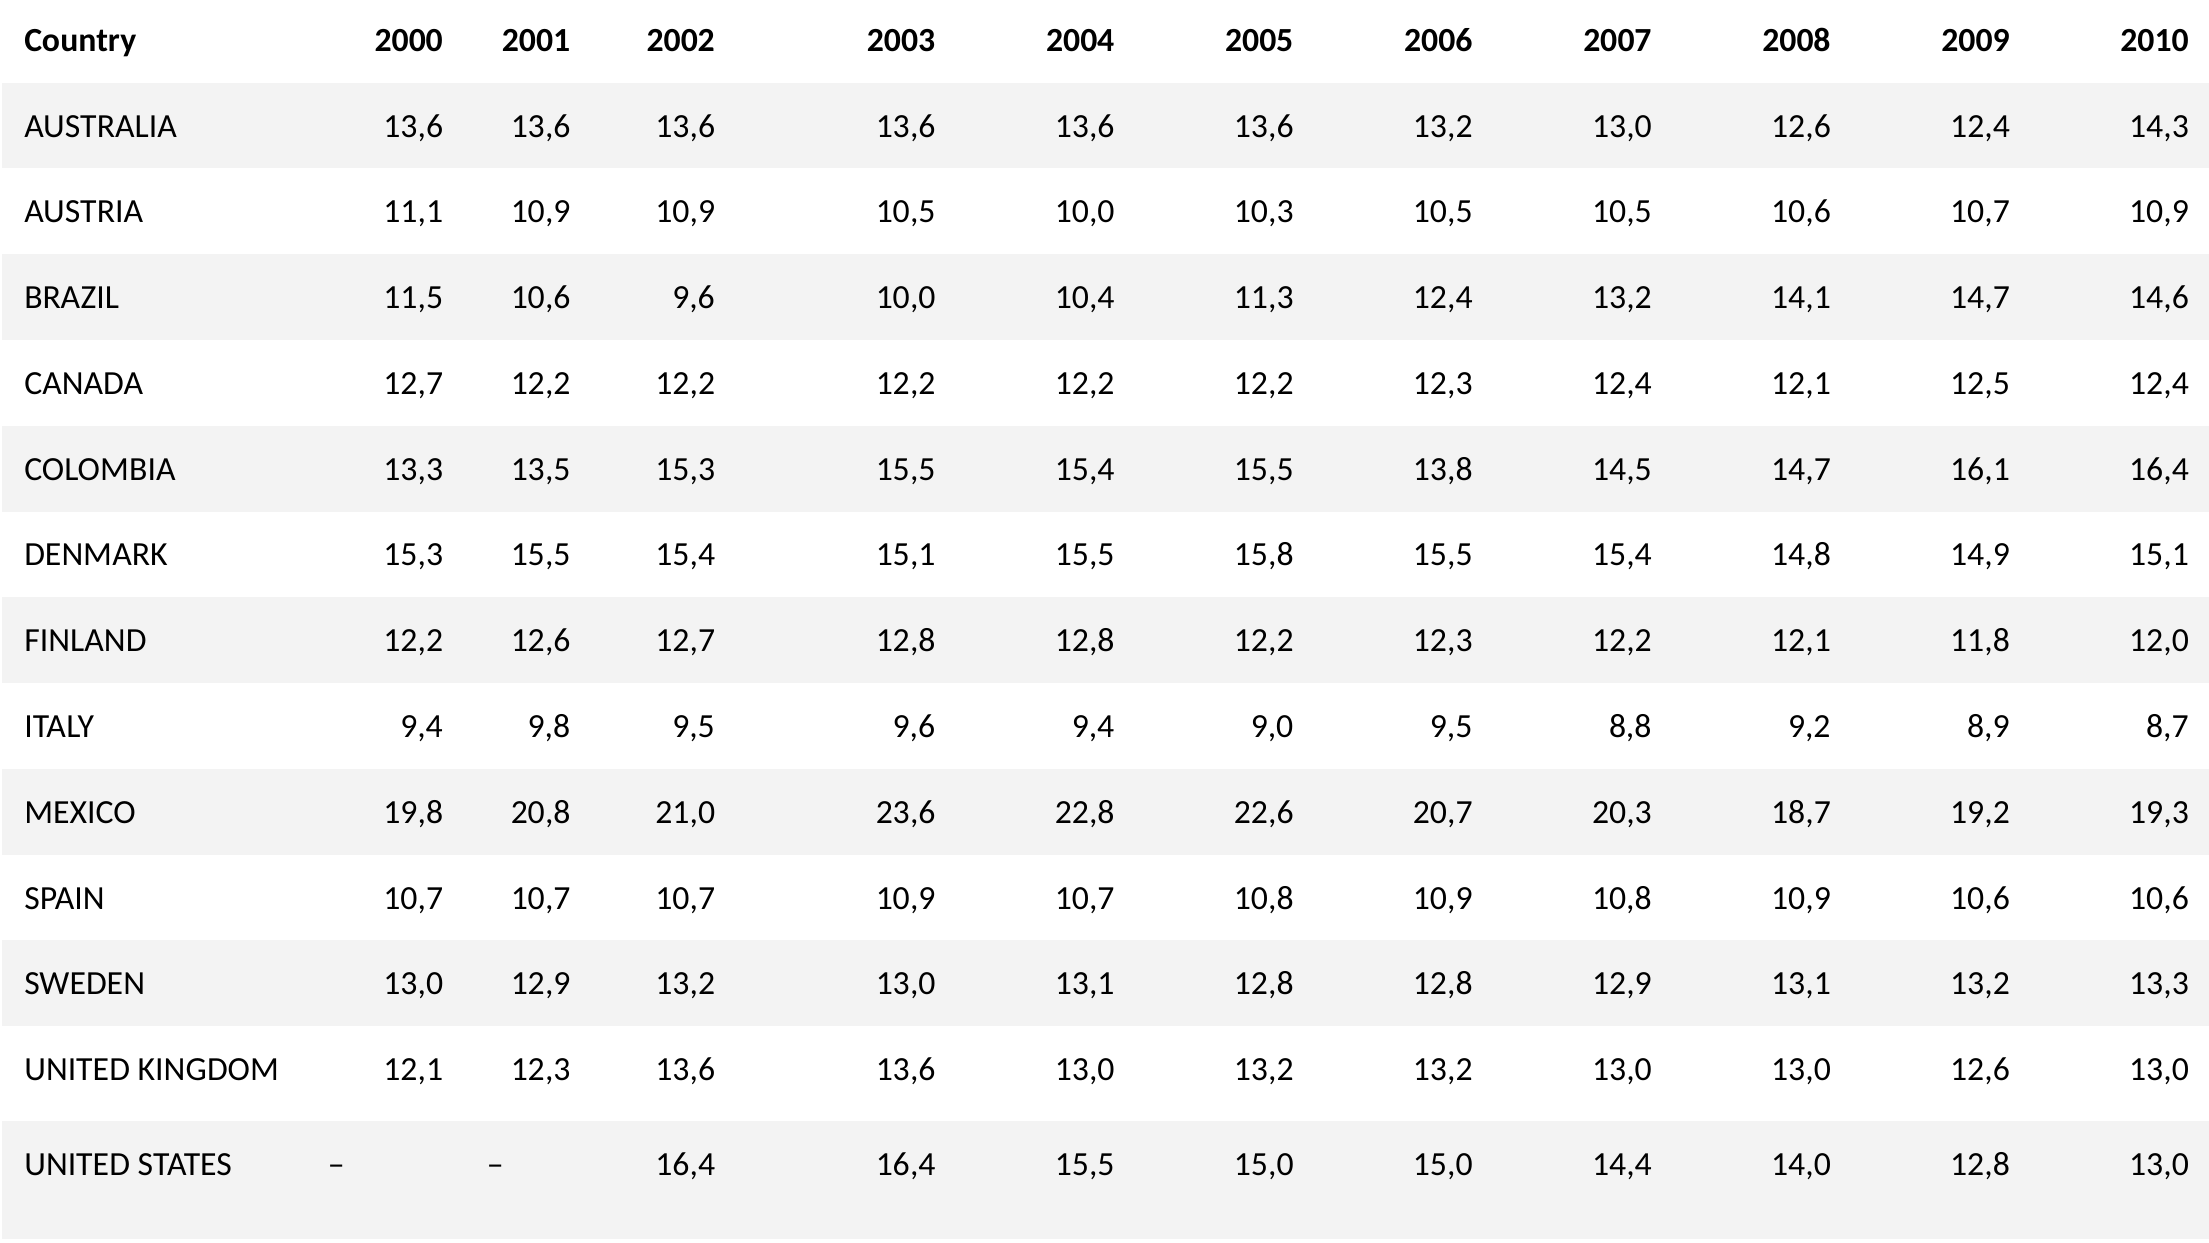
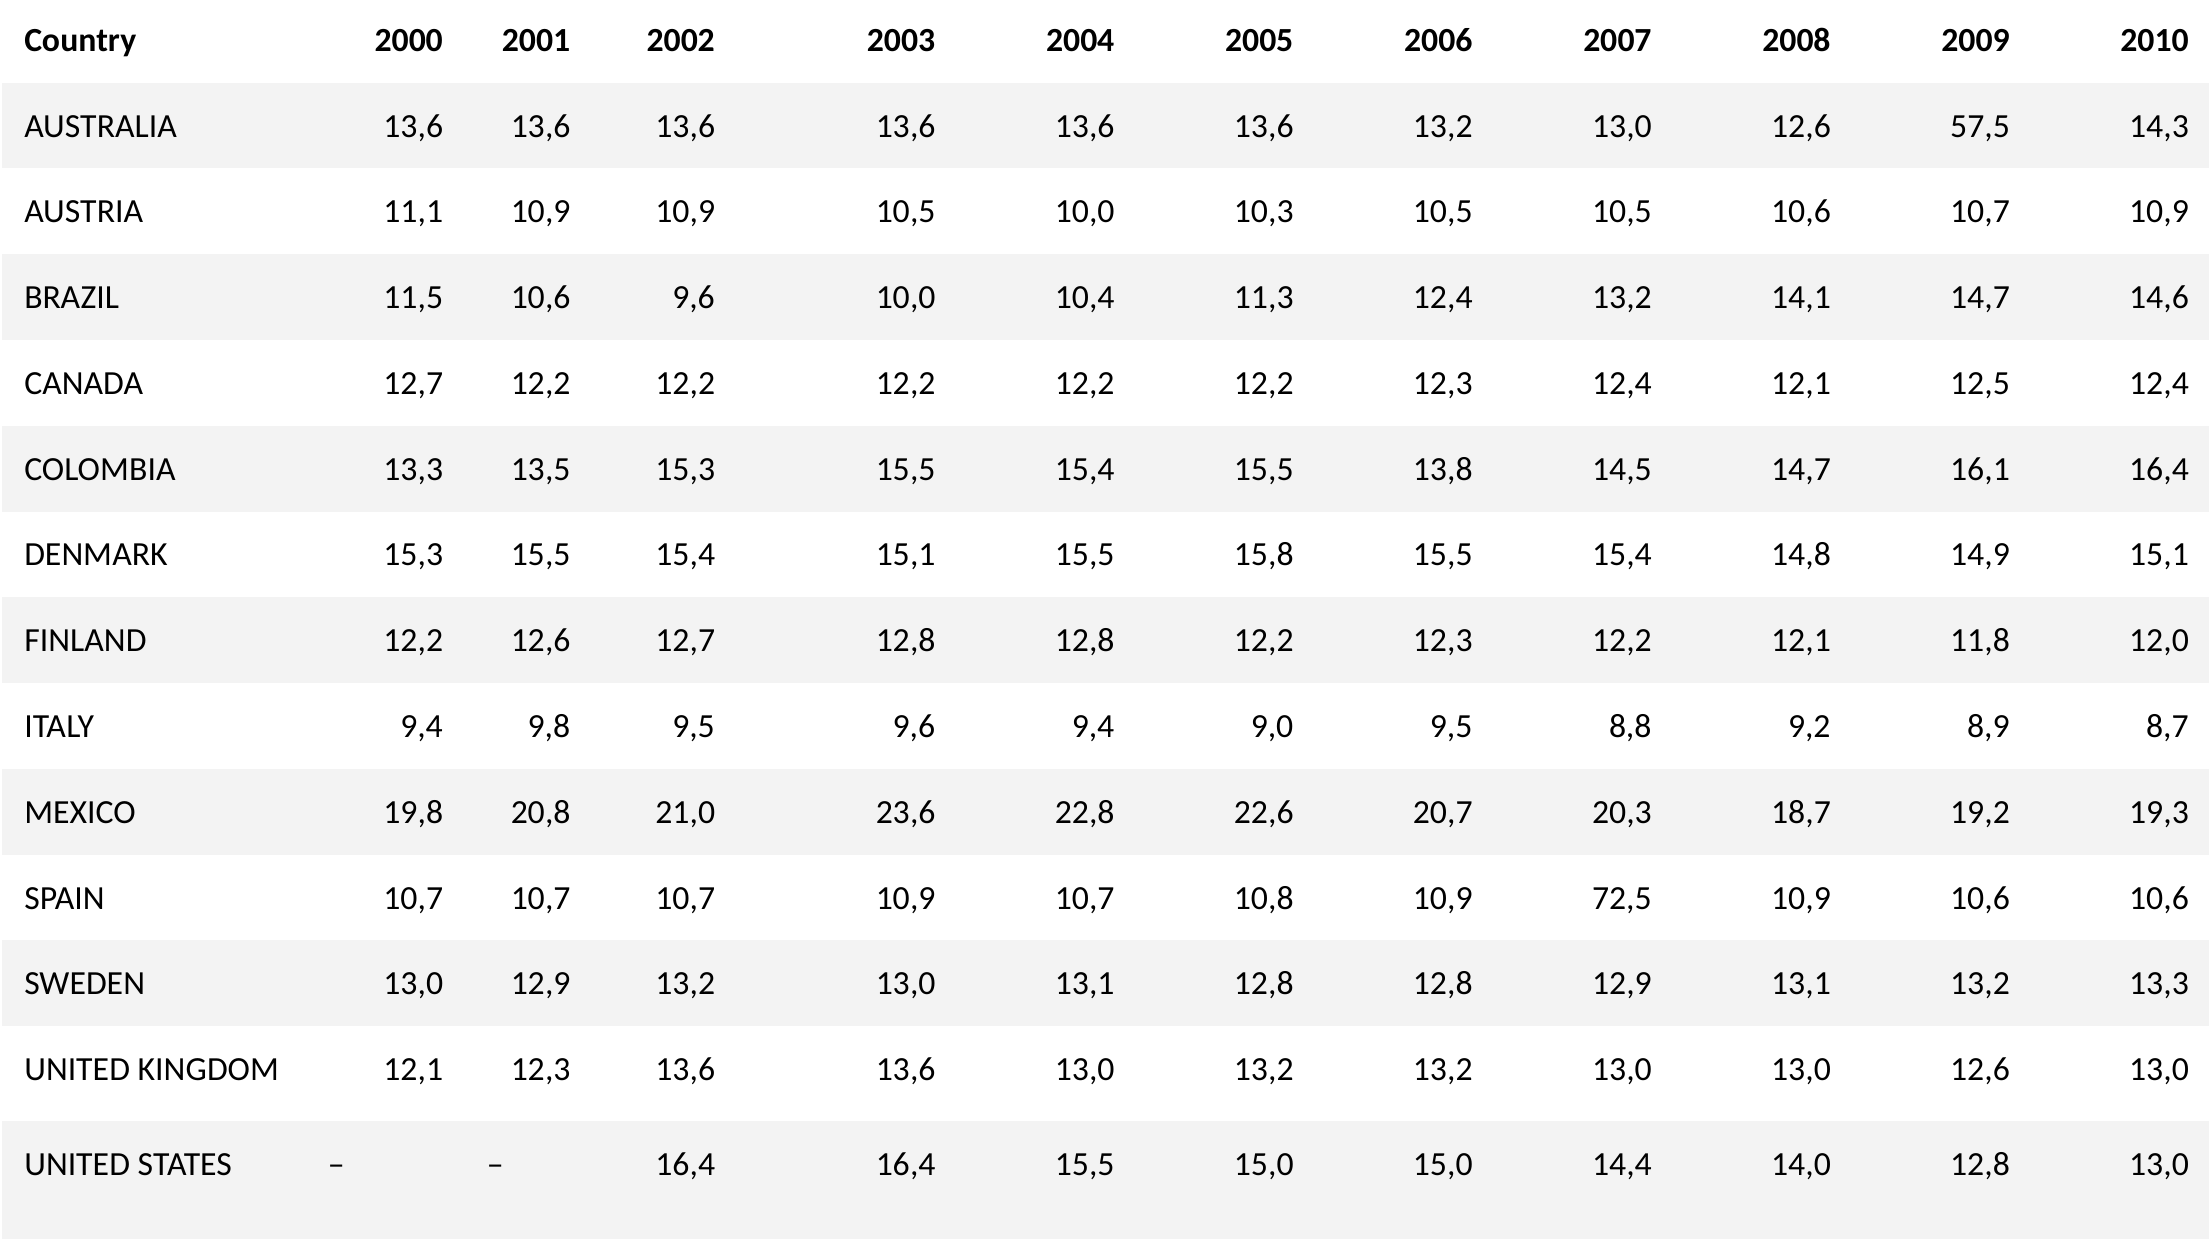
12,6 12,4: 12,4 -> 57,5 (1980, 126)
10,9 10,8: 10,8 -> 72,5 (1622, 898)
